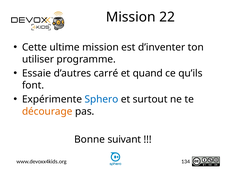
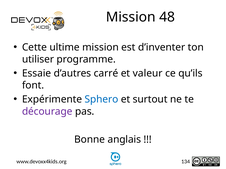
22: 22 -> 48 (167, 17)
quand: quand -> valeur (148, 74)
décourage colour: orange -> purple (47, 112)
suivant: suivant -> anglais (124, 140)
